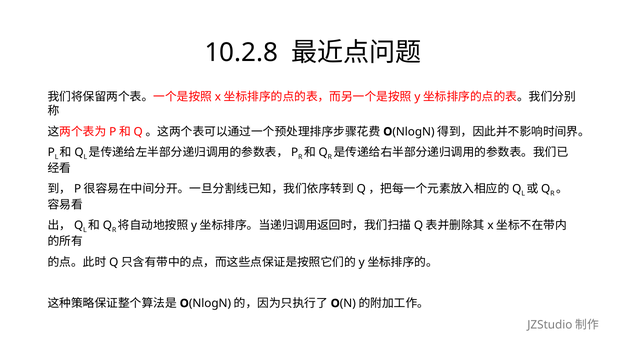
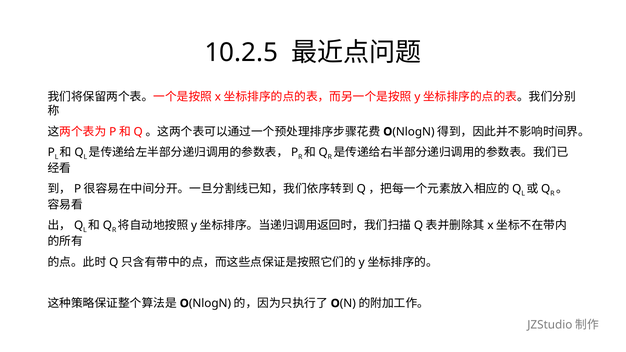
10.2.8: 10.2.8 -> 10.2.5 (241, 53)
